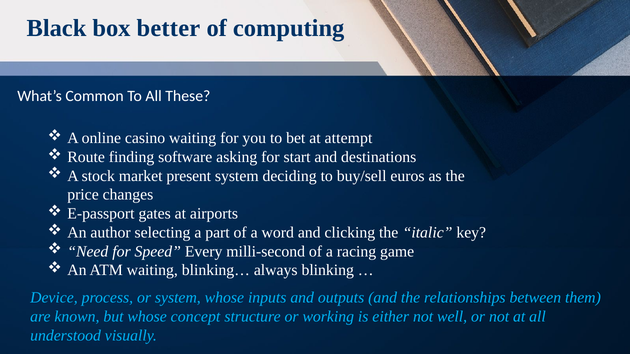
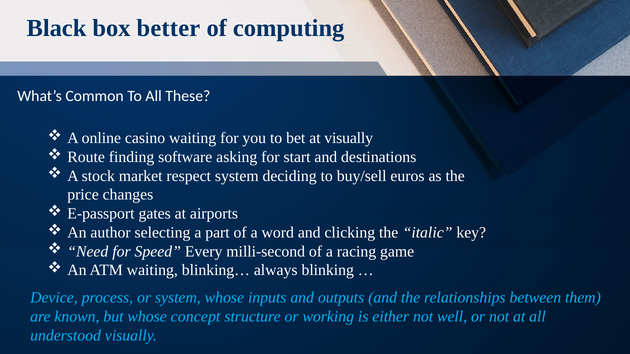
at attempt: attempt -> visually (349, 138)
present: present -> respect (189, 176)
